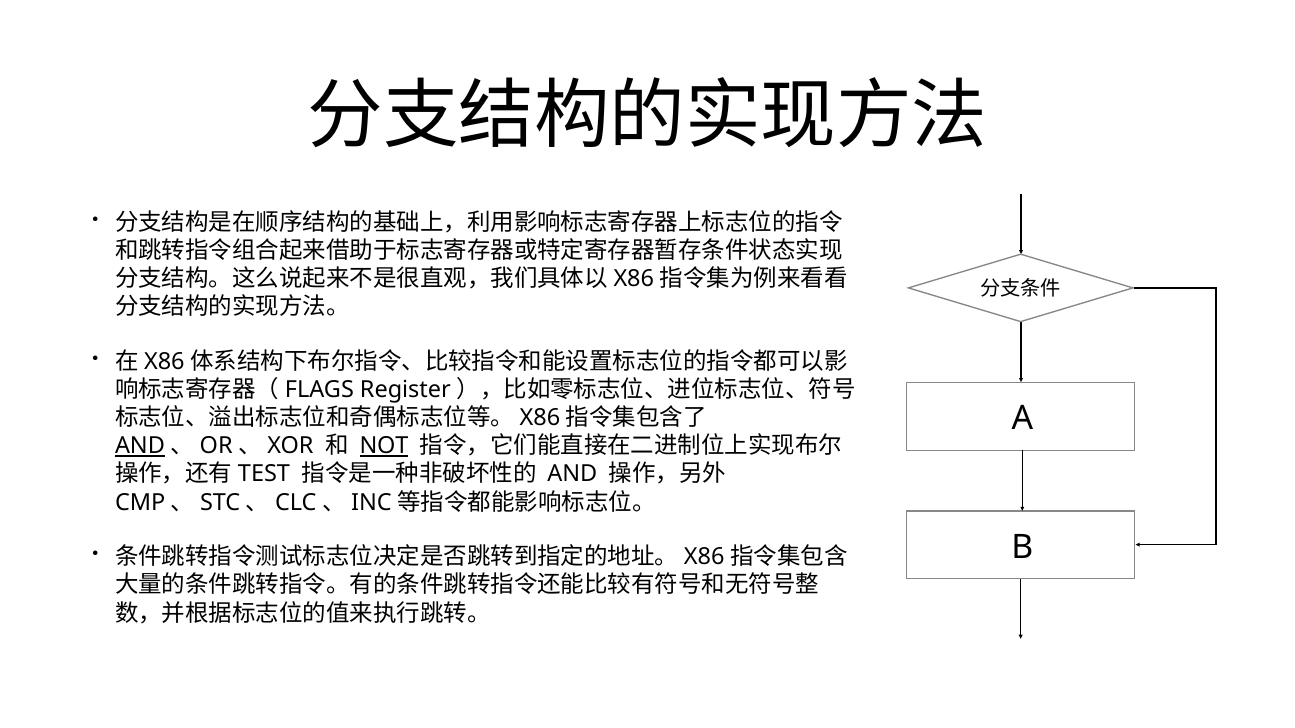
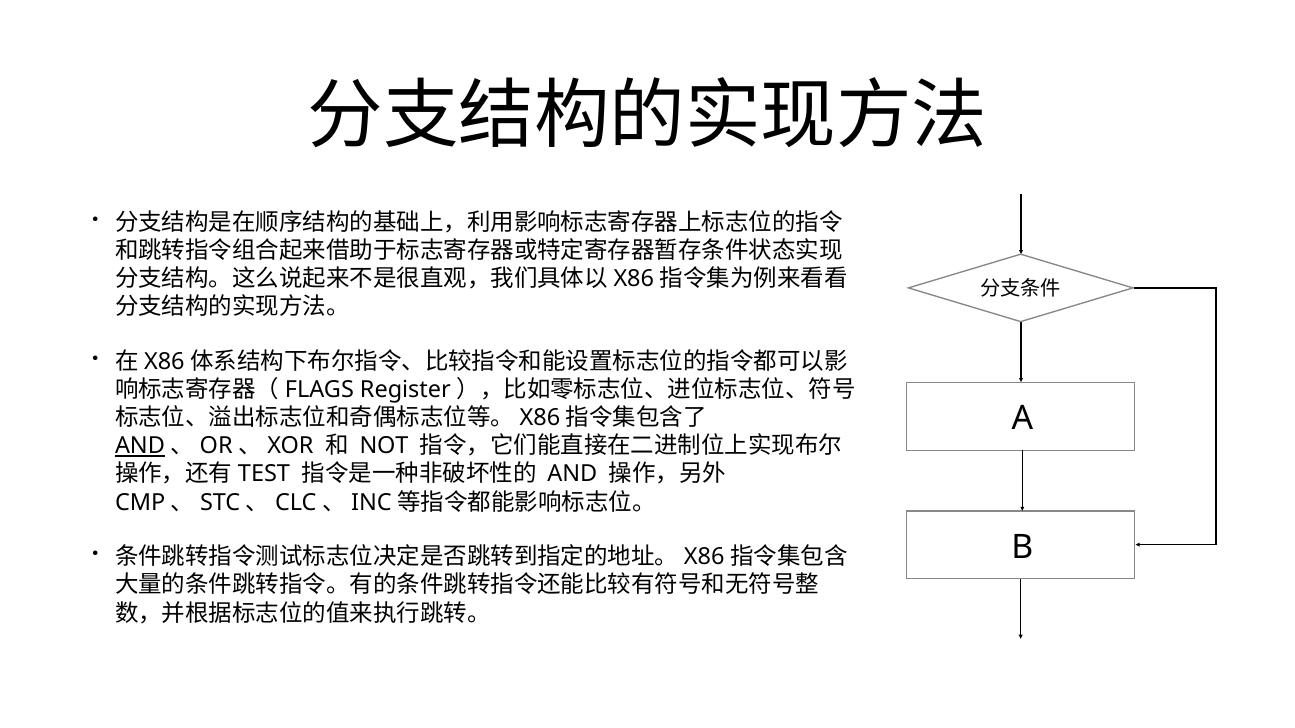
NOT underline: present -> none (384, 446)
